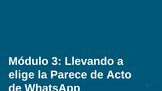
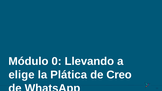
3: 3 -> 0 (57, 61)
Parece: Parece -> Plática (69, 75)
Acto: Acto -> Creo (119, 75)
